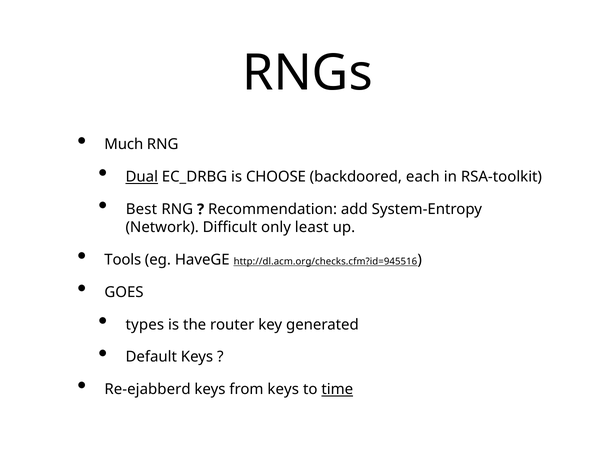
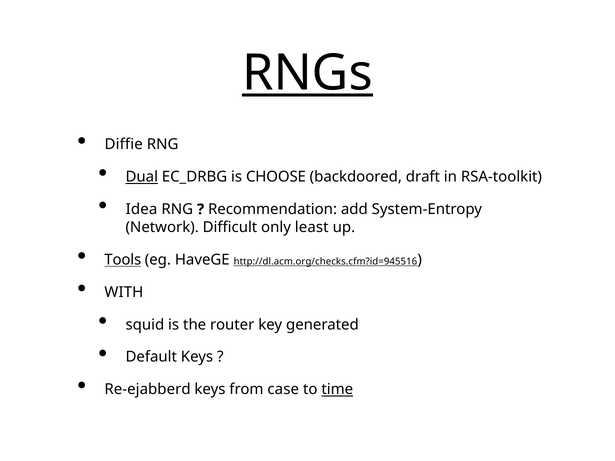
RNGs underline: none -> present (308, 73)
Much: Much -> Diffie (124, 145)
each: each -> draft (423, 177)
Best: Best -> Idea (141, 209)
Tools underline: none -> present (123, 260)
GOES: GOES -> WITH (124, 292)
types: types -> squid (145, 325)
from keys: keys -> case (283, 390)
